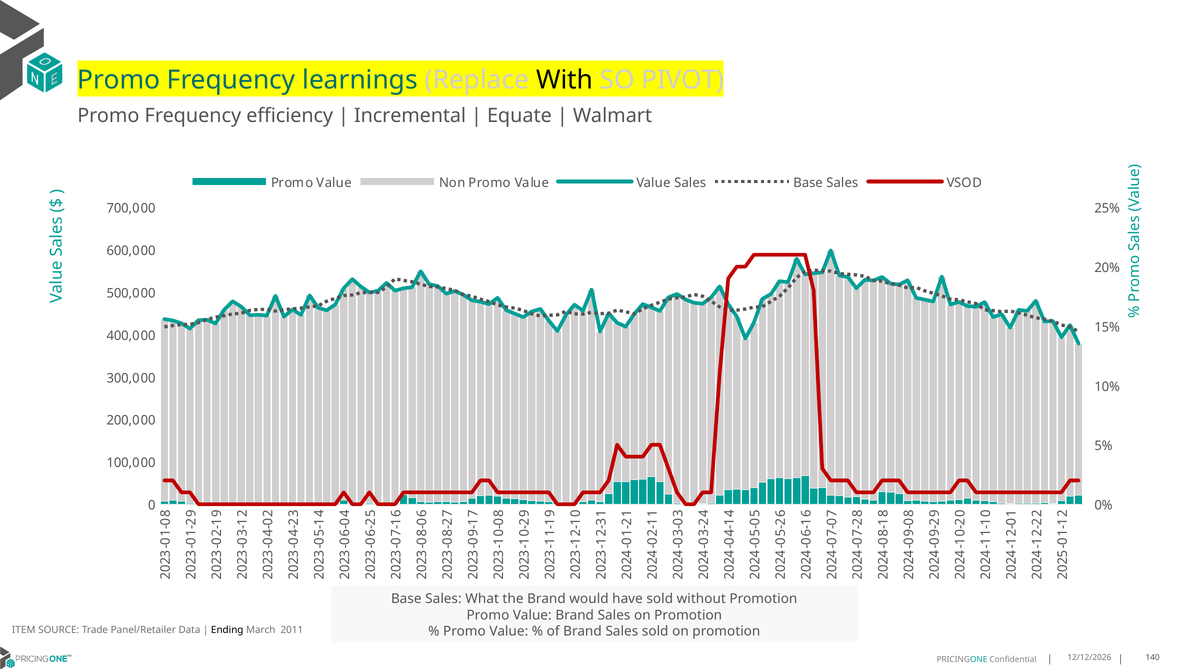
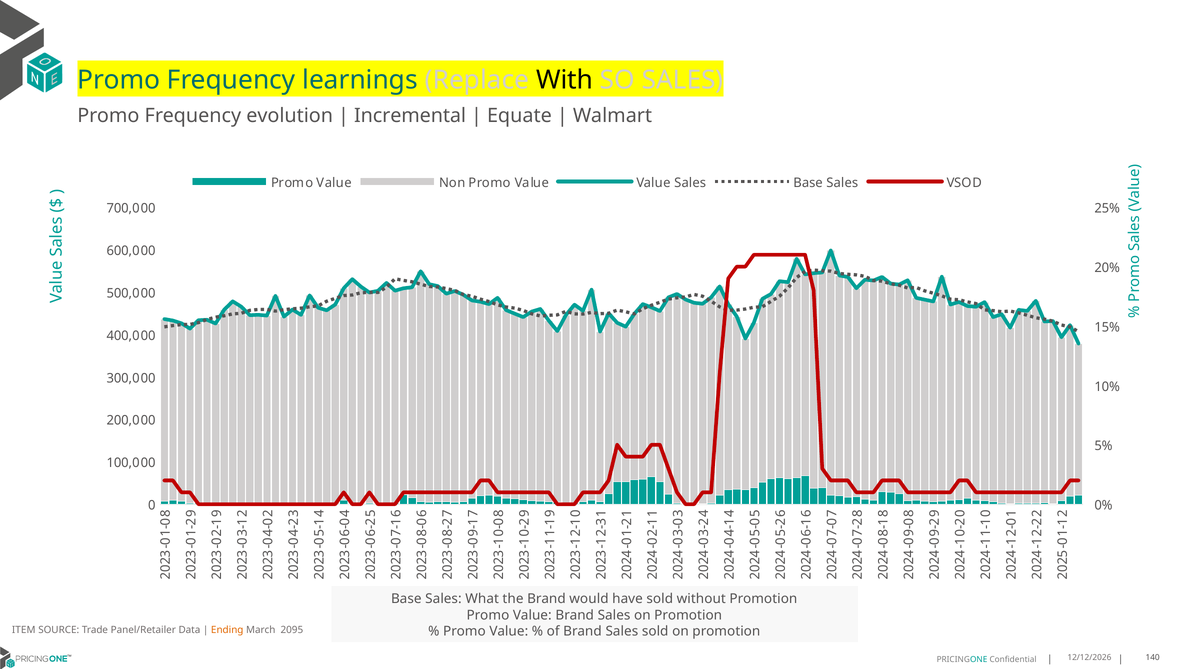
SO PIVOT: PIVOT -> SALES (683, 80)
efficiency: efficiency -> evolution (290, 116)
Ending colour: black -> orange (227, 630)
2011: 2011 -> 2095 (292, 630)
